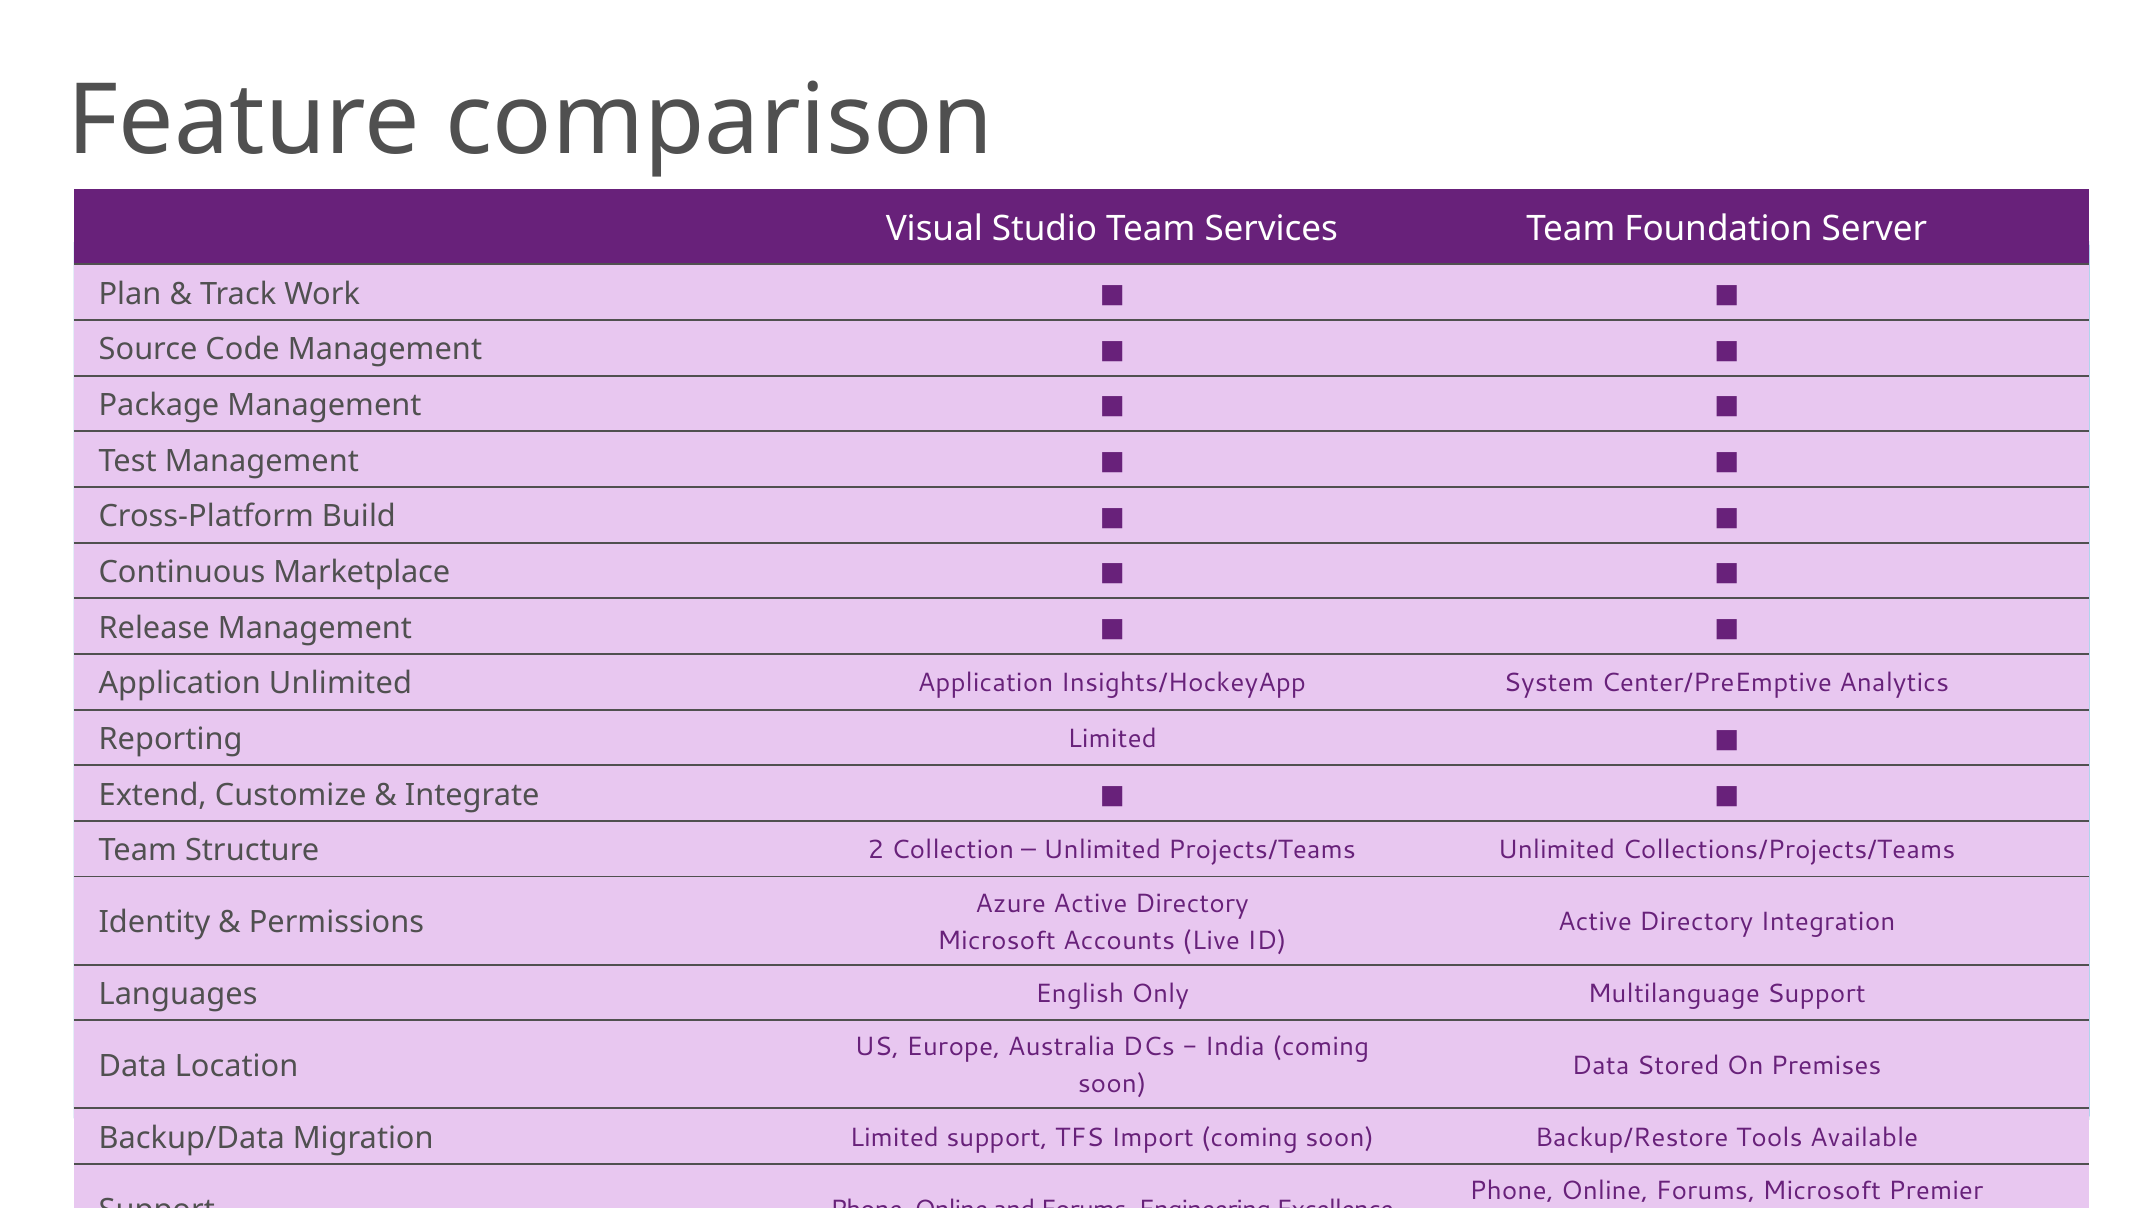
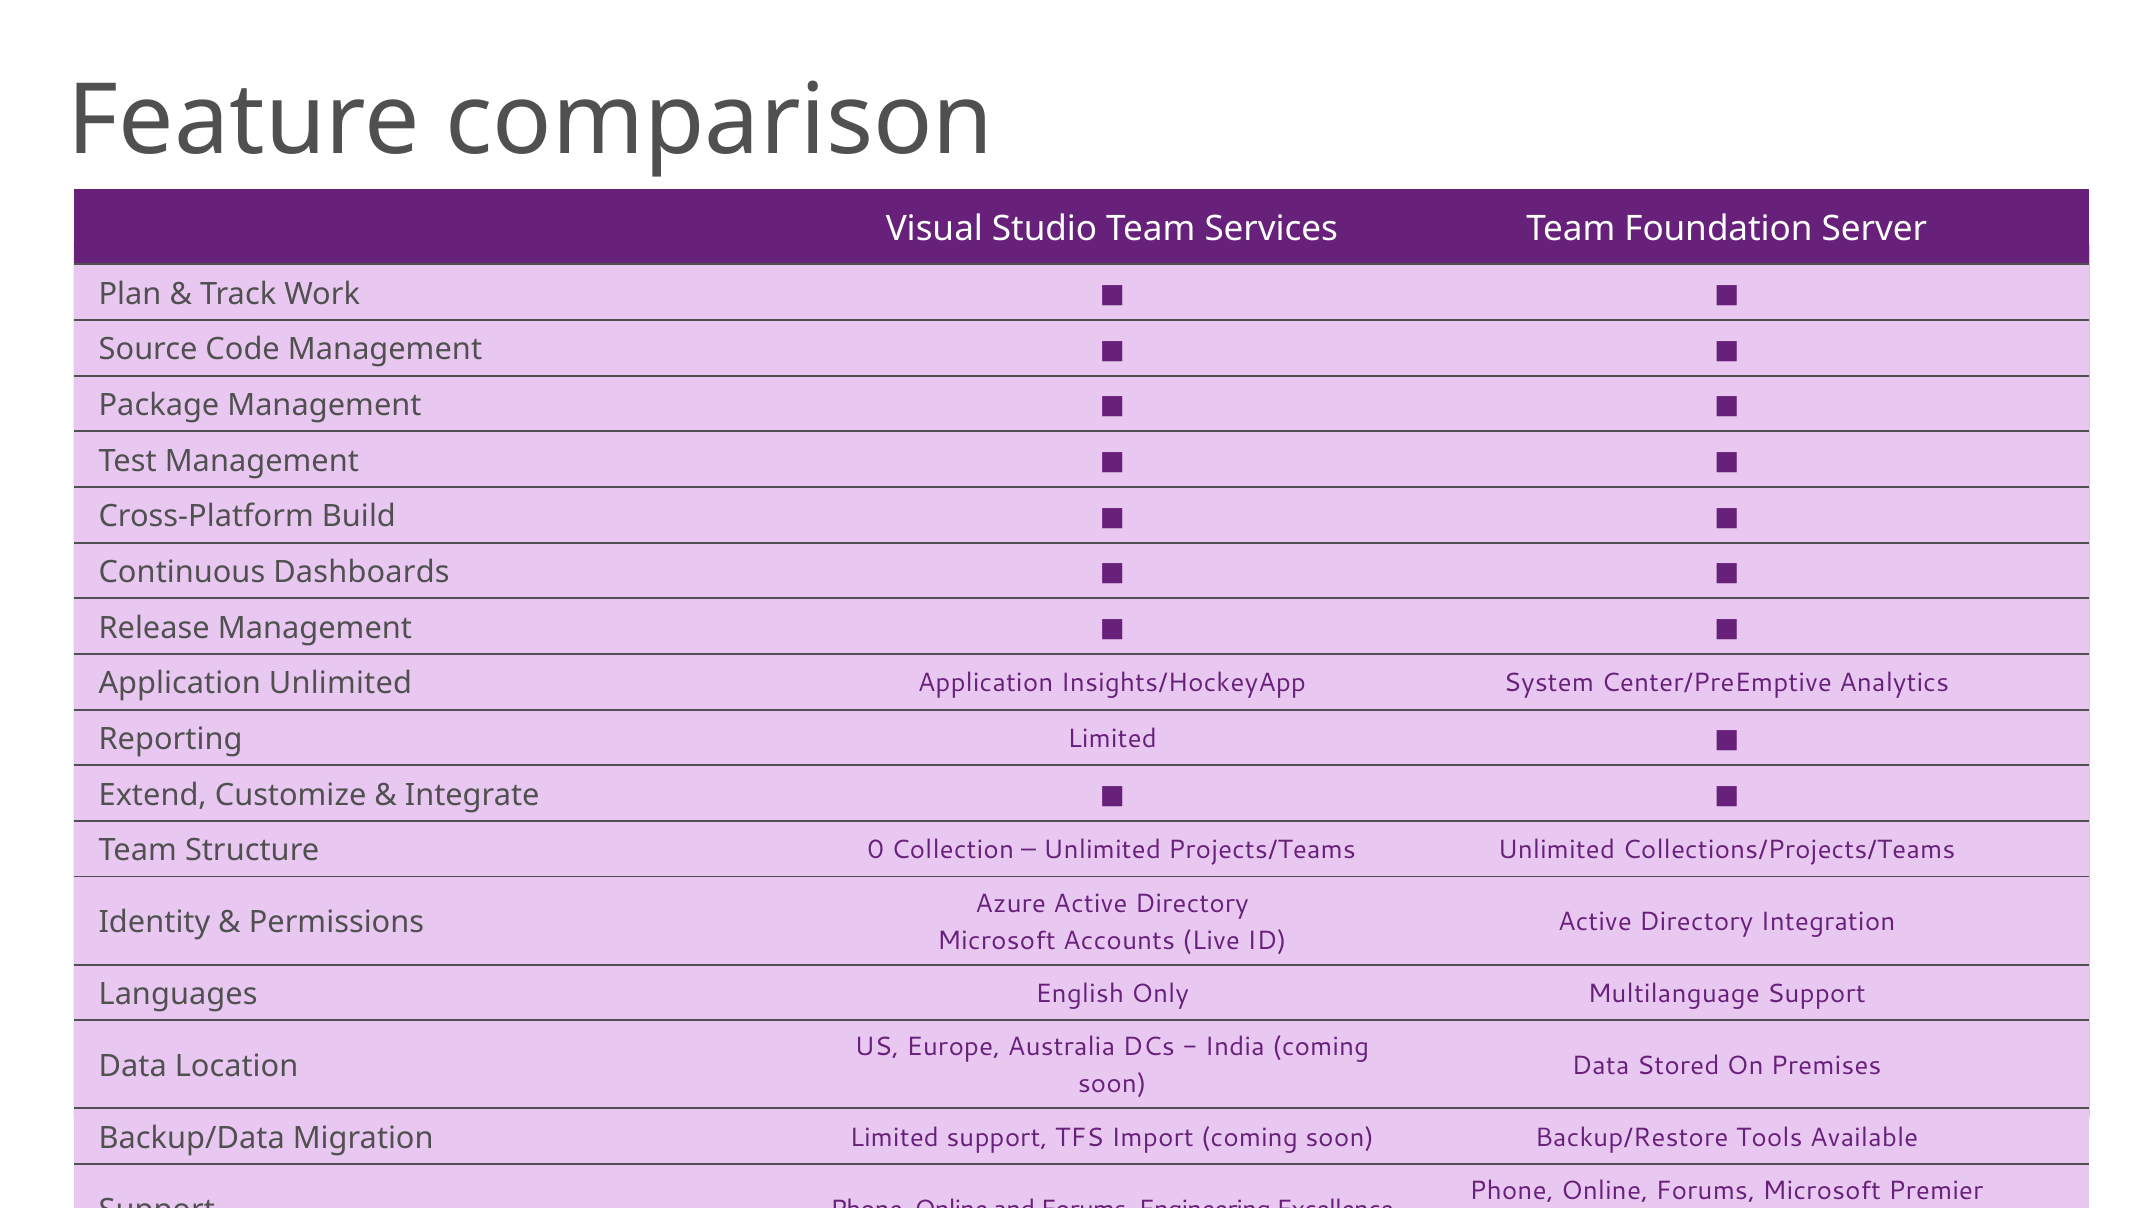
Marketplace: Marketplace -> Dashboards (362, 572)
2: 2 -> 0 (876, 850)
